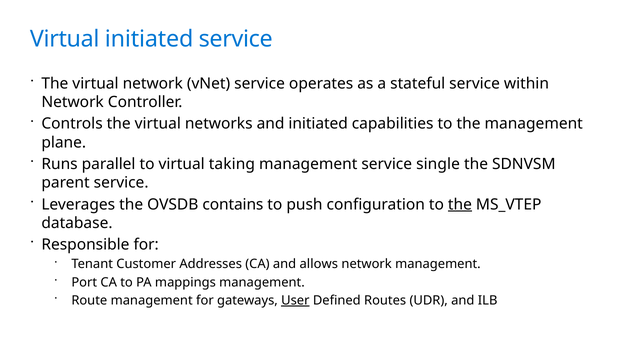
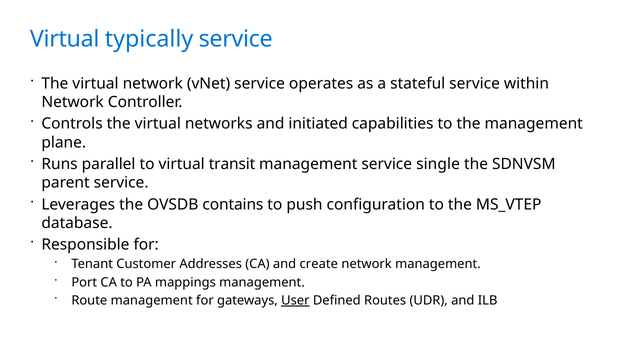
Virtual initiated: initiated -> typically (149, 39)
taking: taking -> transit (232, 164)
the underline: present -> none (460, 205)
allows: allows -> create (319, 264)
